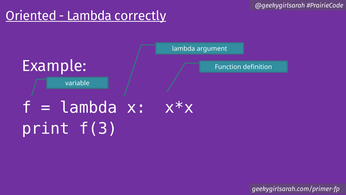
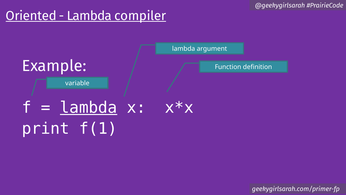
correctly: correctly -> compiler (140, 16)
lambda underline: none -> present (89, 108)
f(3: f(3 -> f(1 (98, 128)
